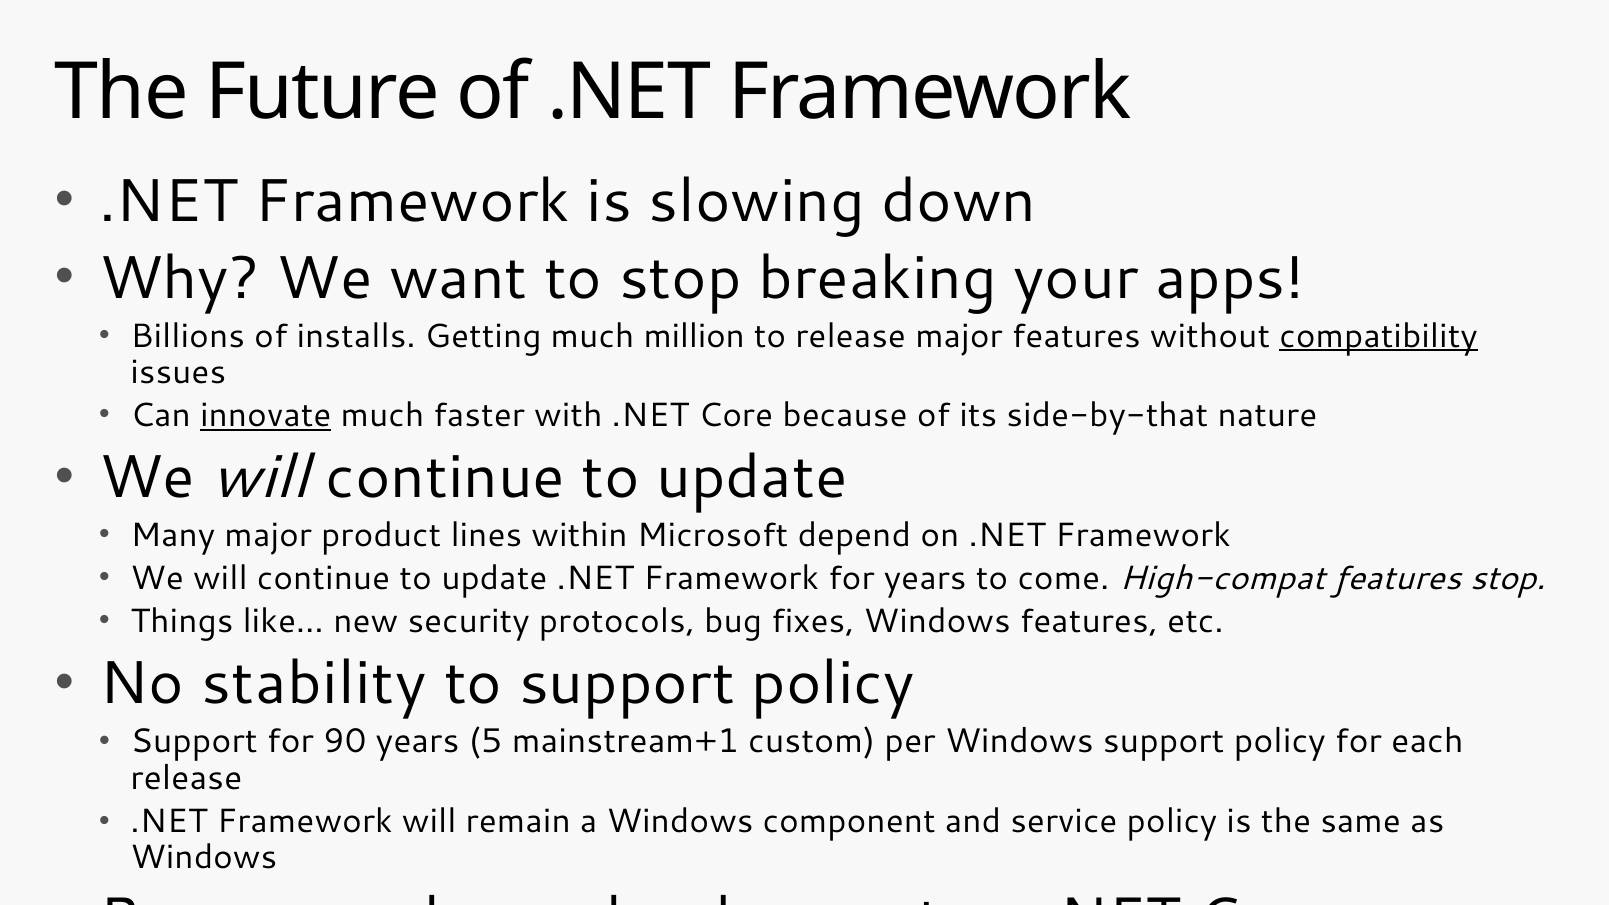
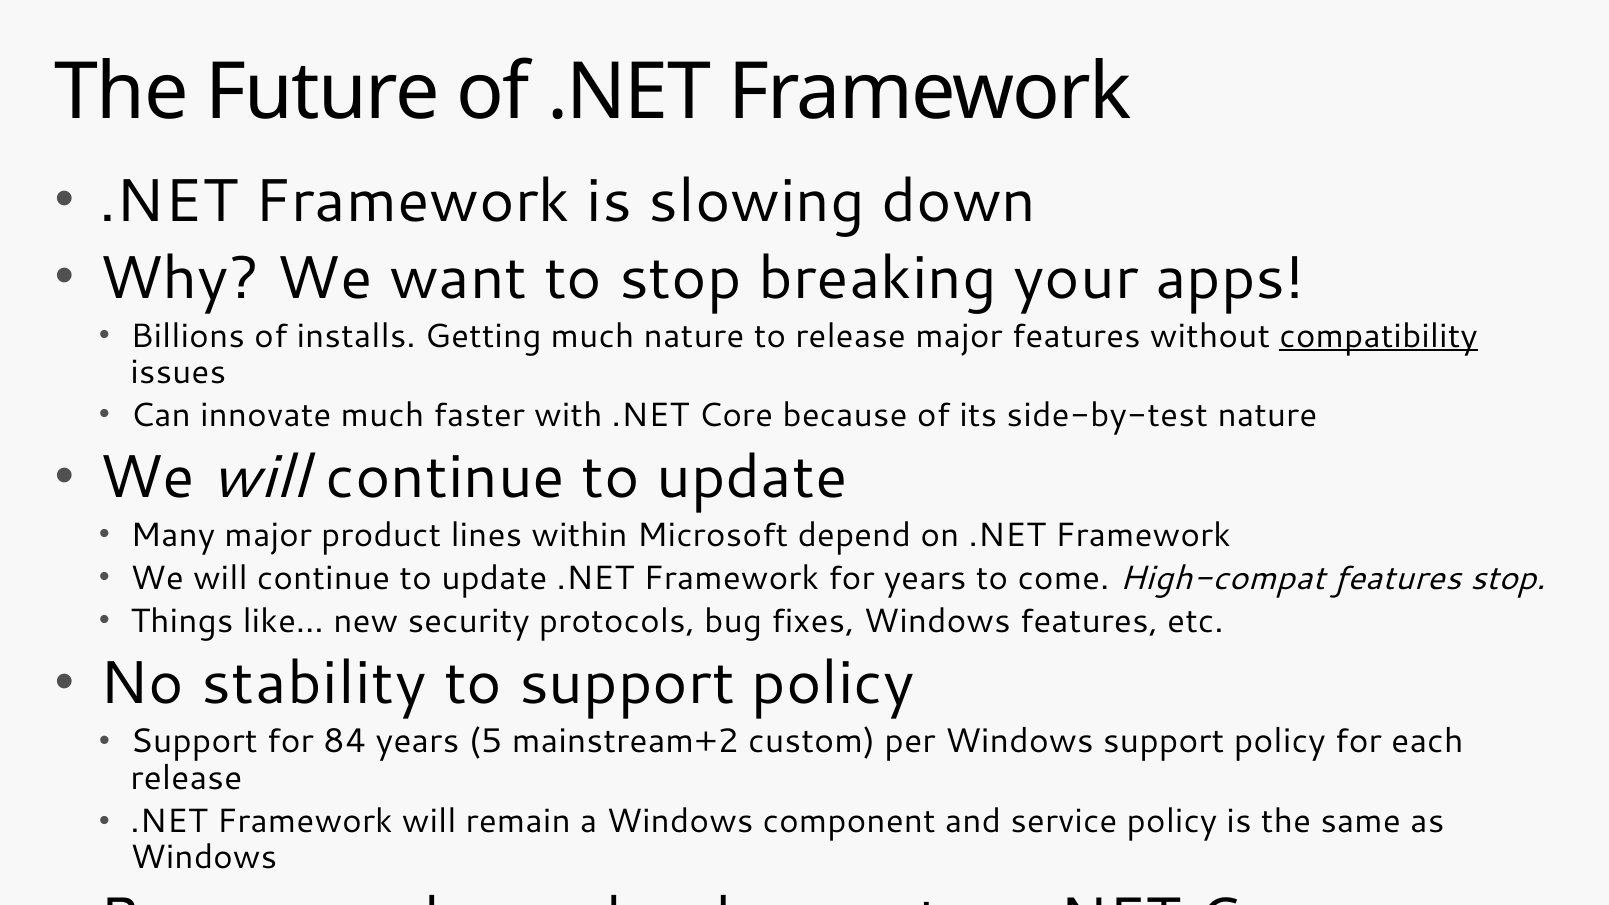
much million: million -> nature (694, 336)
innovate underline: present -> none (266, 415)
side-by-that: side-by-that -> side-by-test (1107, 415)
90: 90 -> 84 (345, 742)
mainstream+1: mainstream+1 -> mainstream+2 (625, 742)
